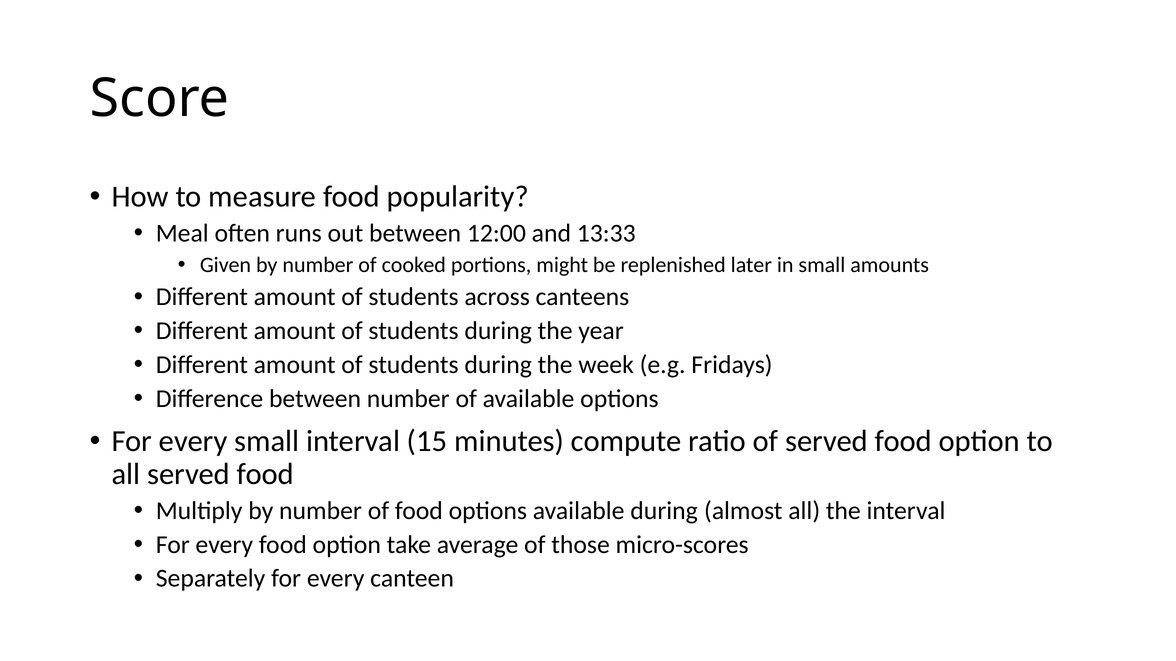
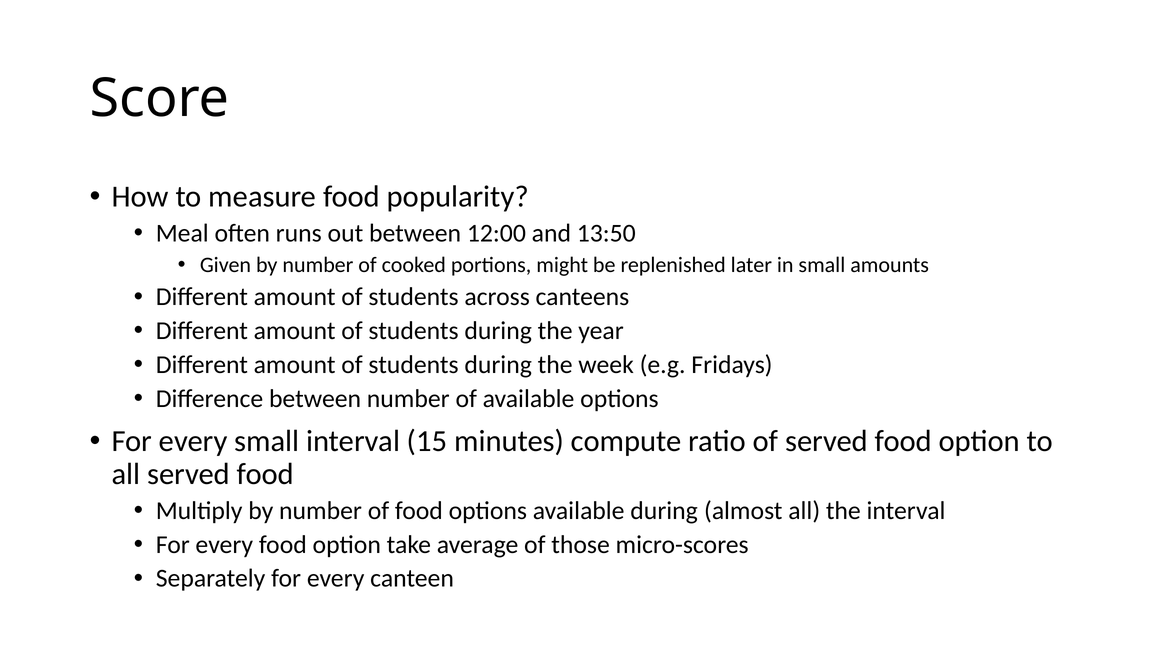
13:33: 13:33 -> 13:50 (606, 233)
